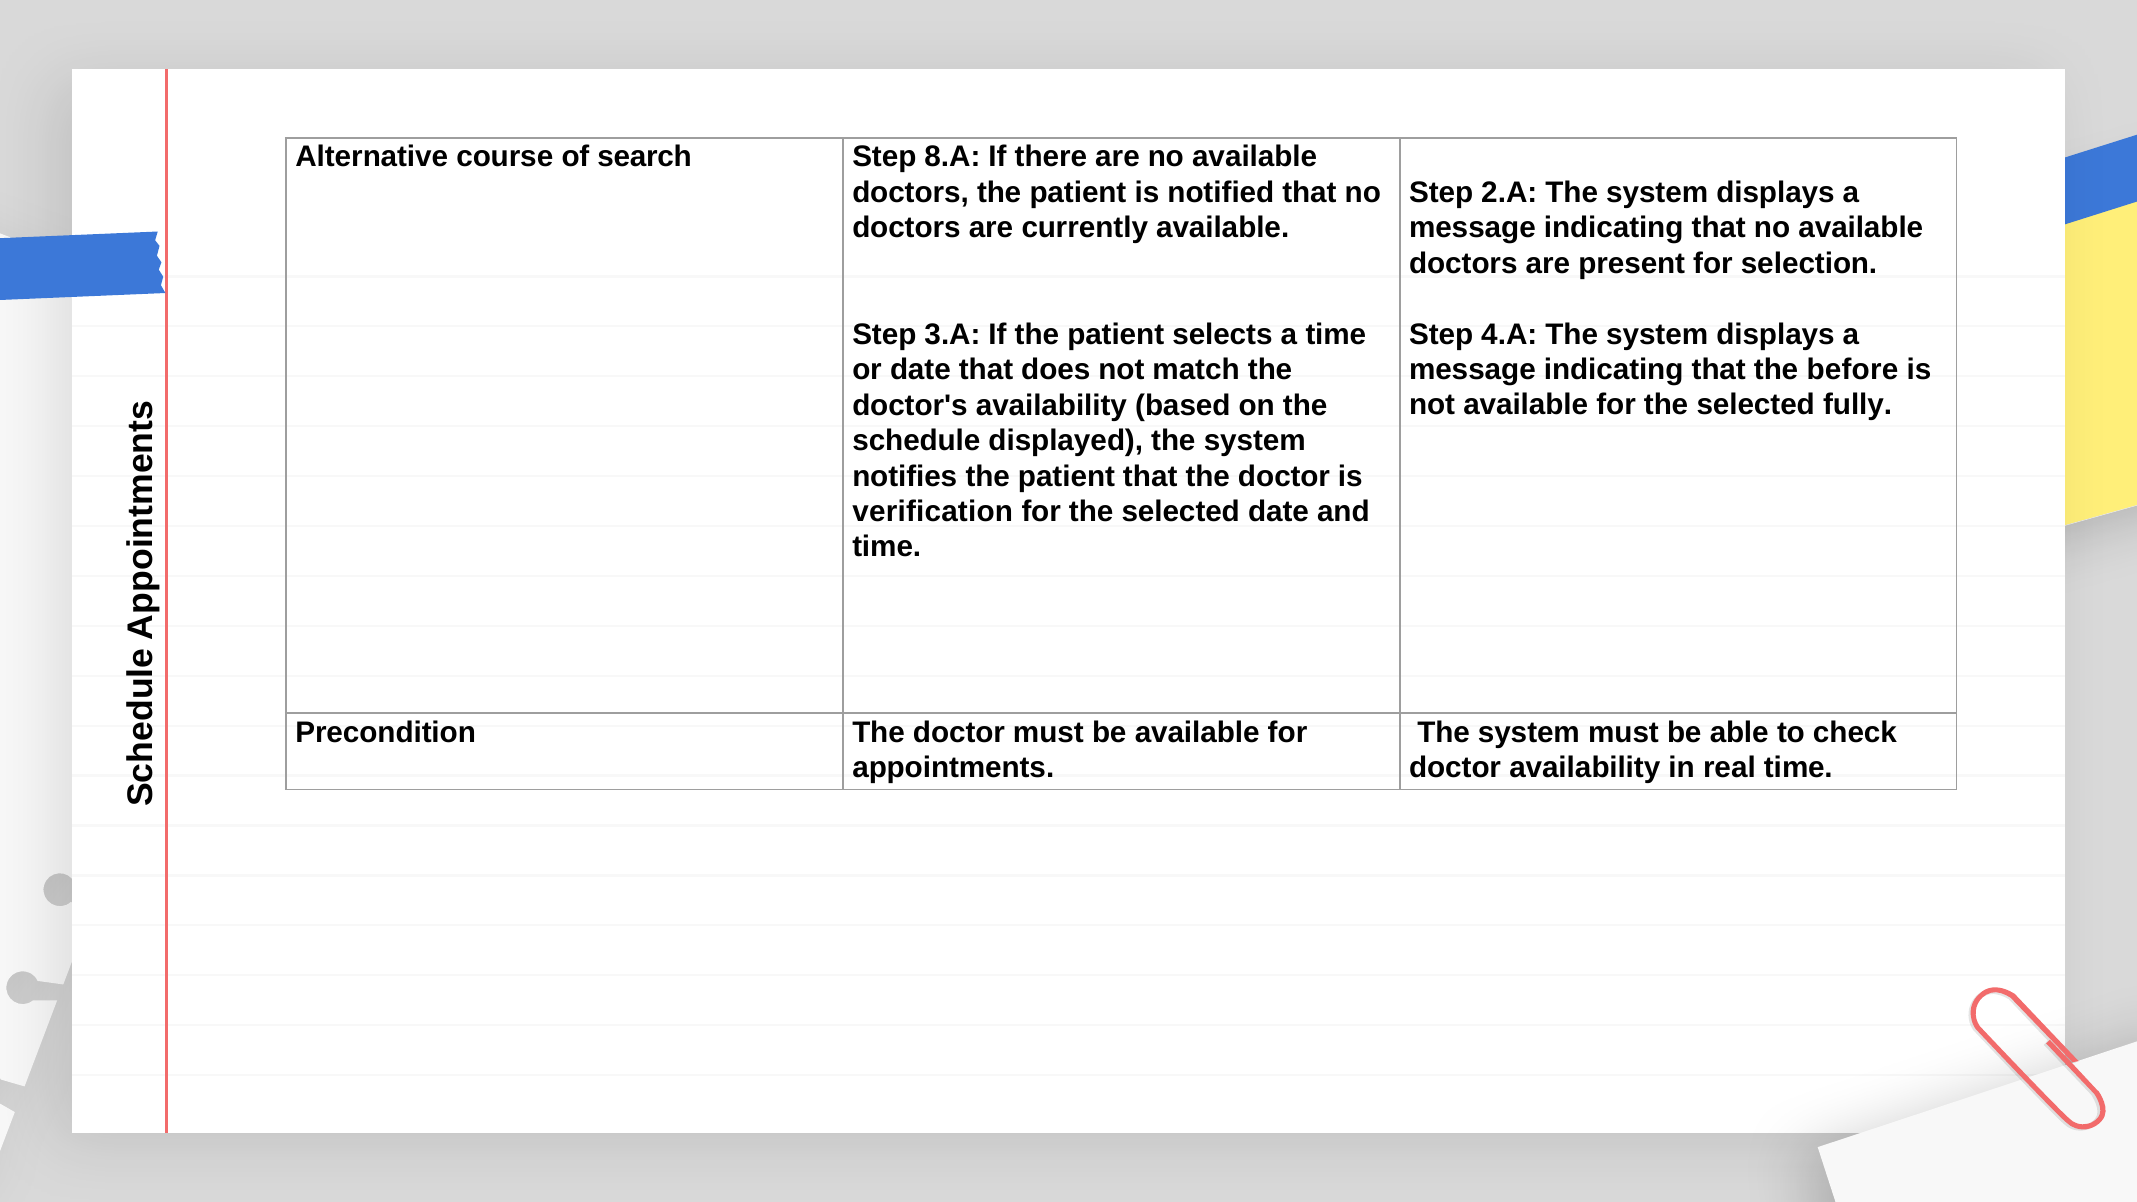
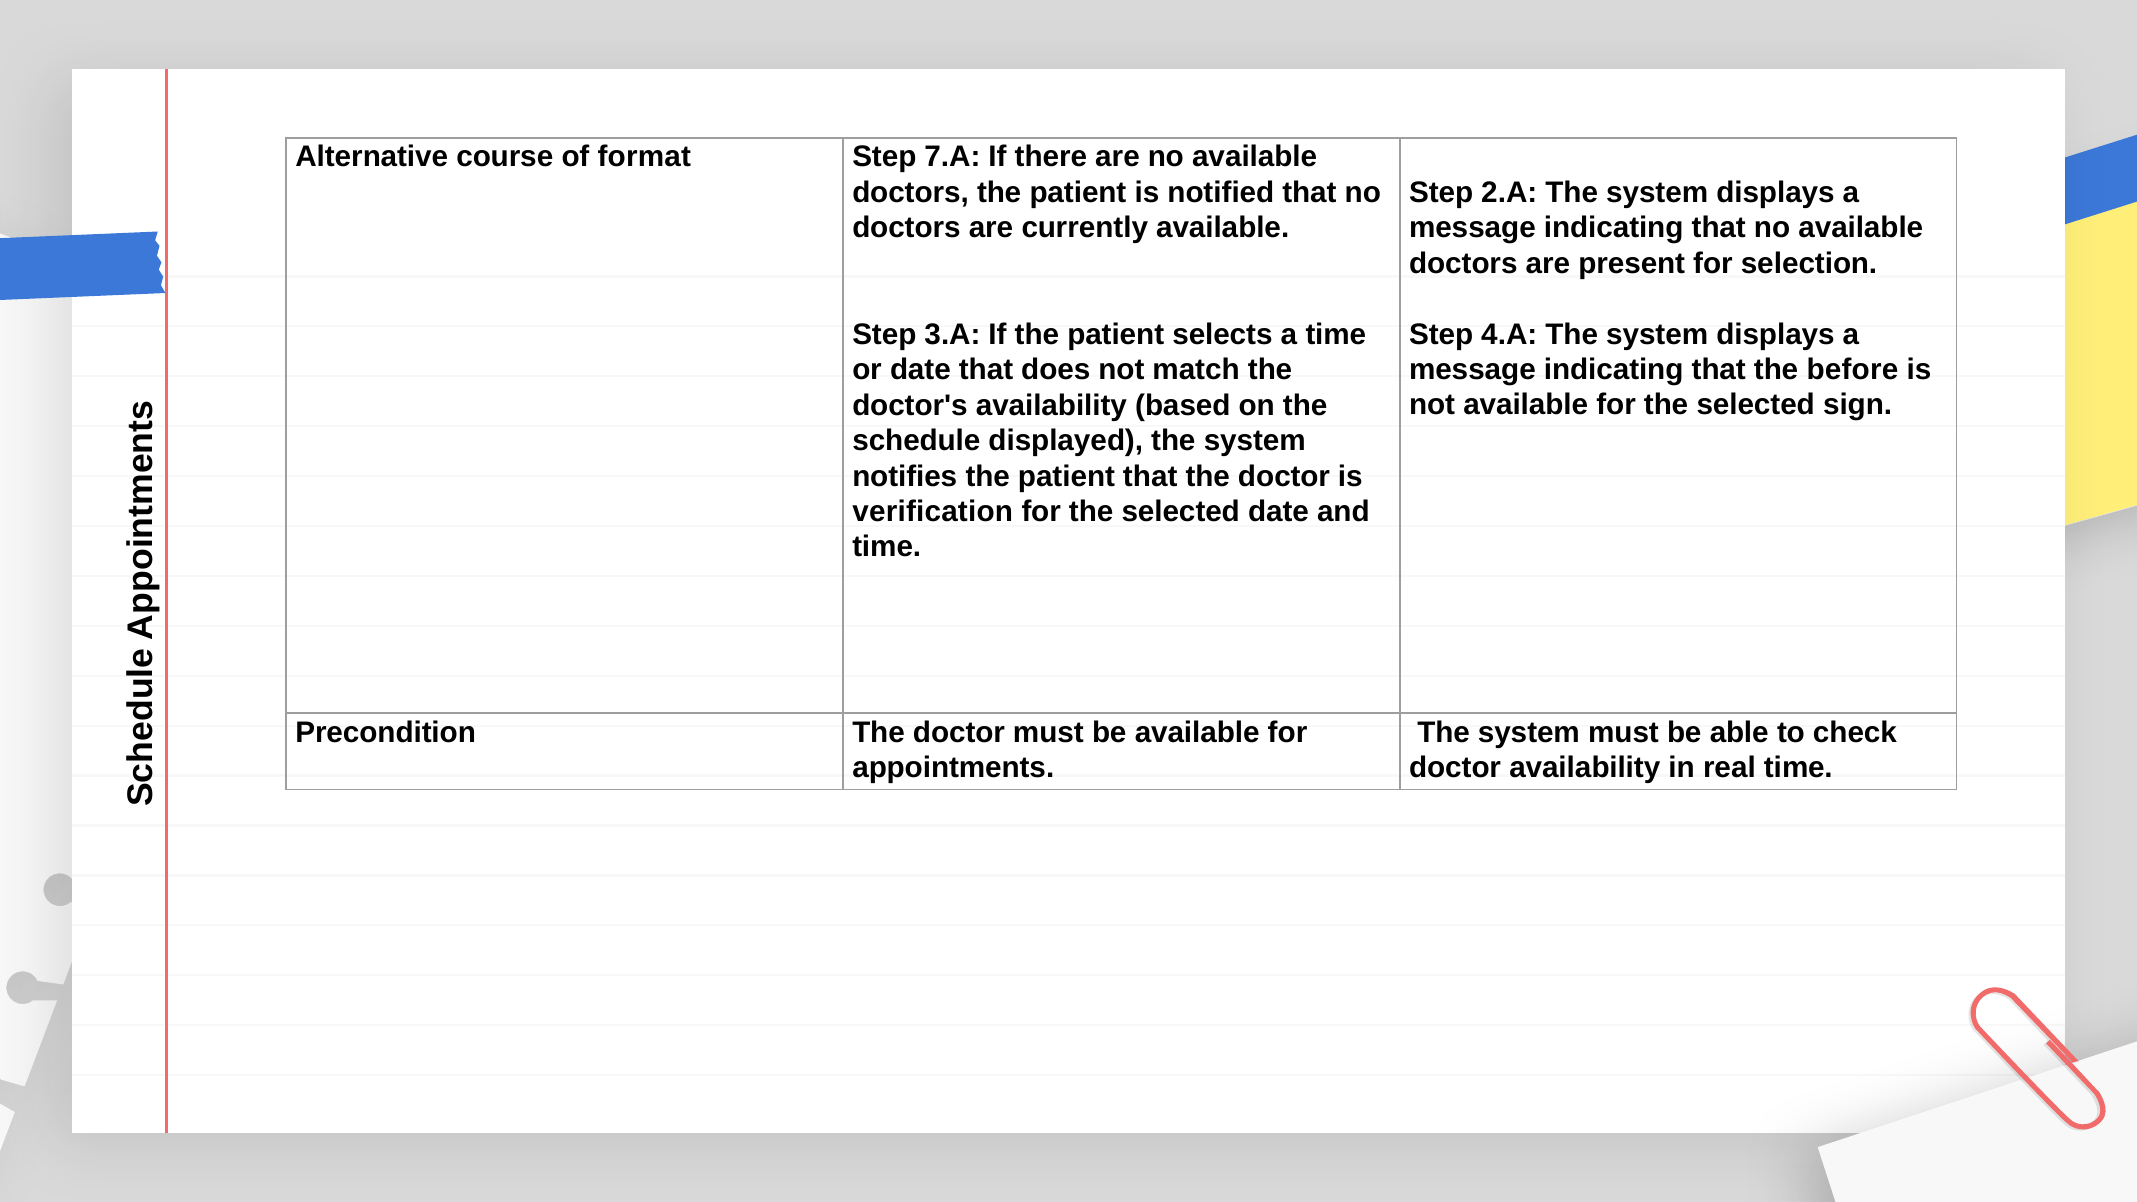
search: search -> format (644, 157)
8.A: 8.A -> 7.A (952, 157)
fully: fully -> sign (1858, 405)
